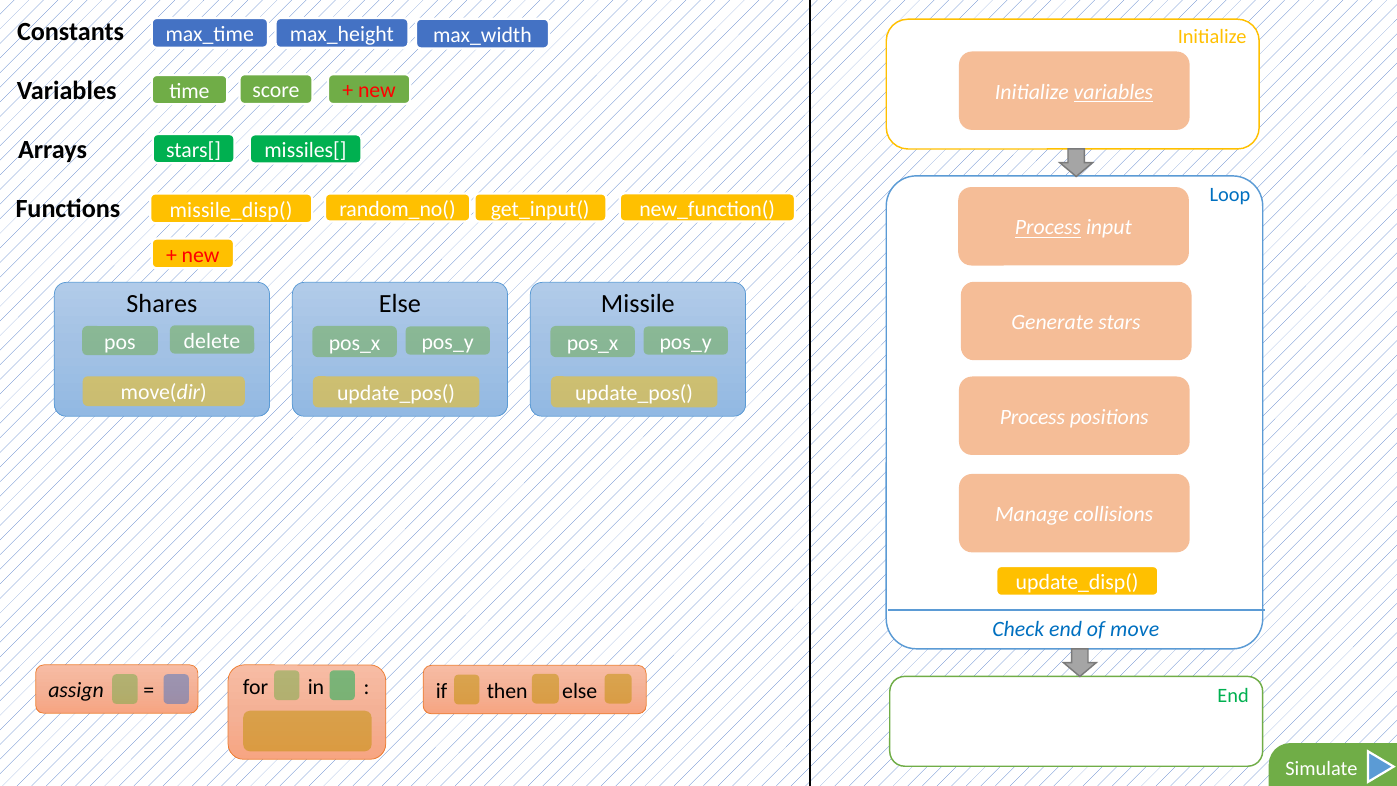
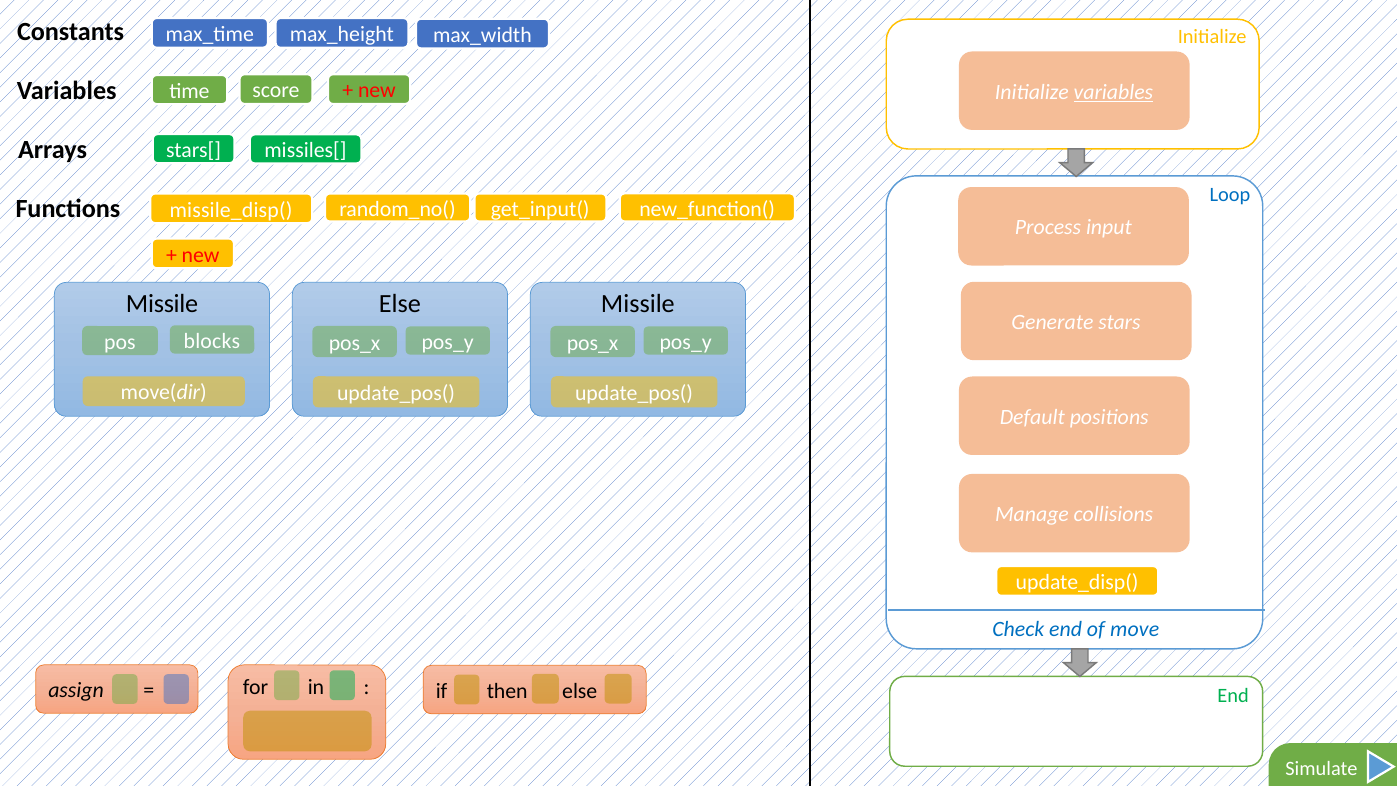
Process underline: present -> none (1048, 228)
Shares: Shares -> Missile (162, 304)
delete: delete -> blocks (212, 341)
Process: Process -> Default (1032, 417)
